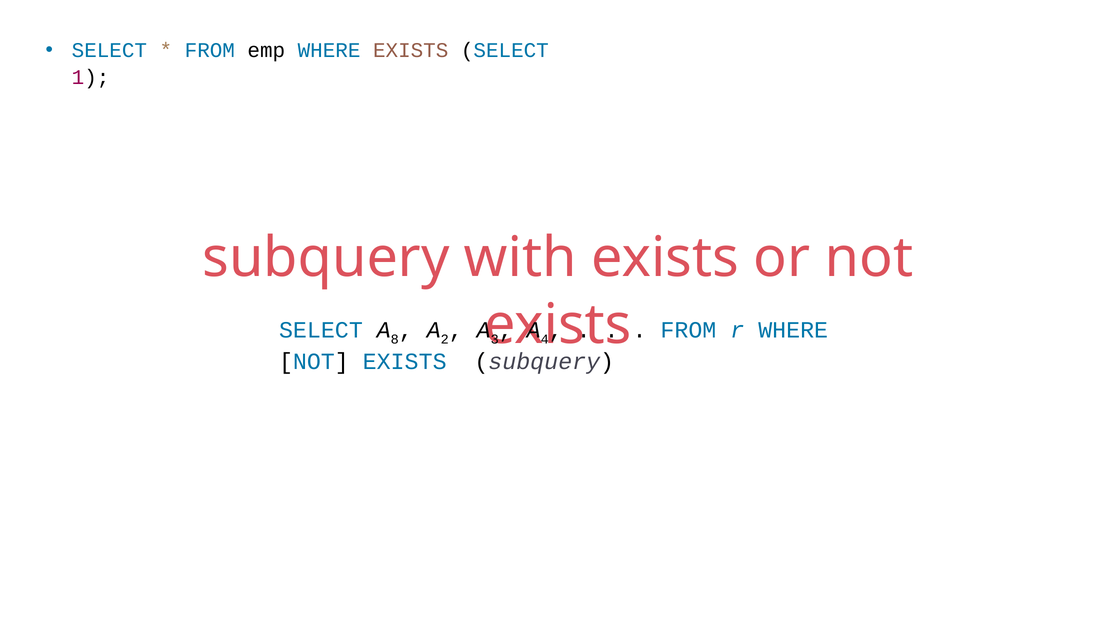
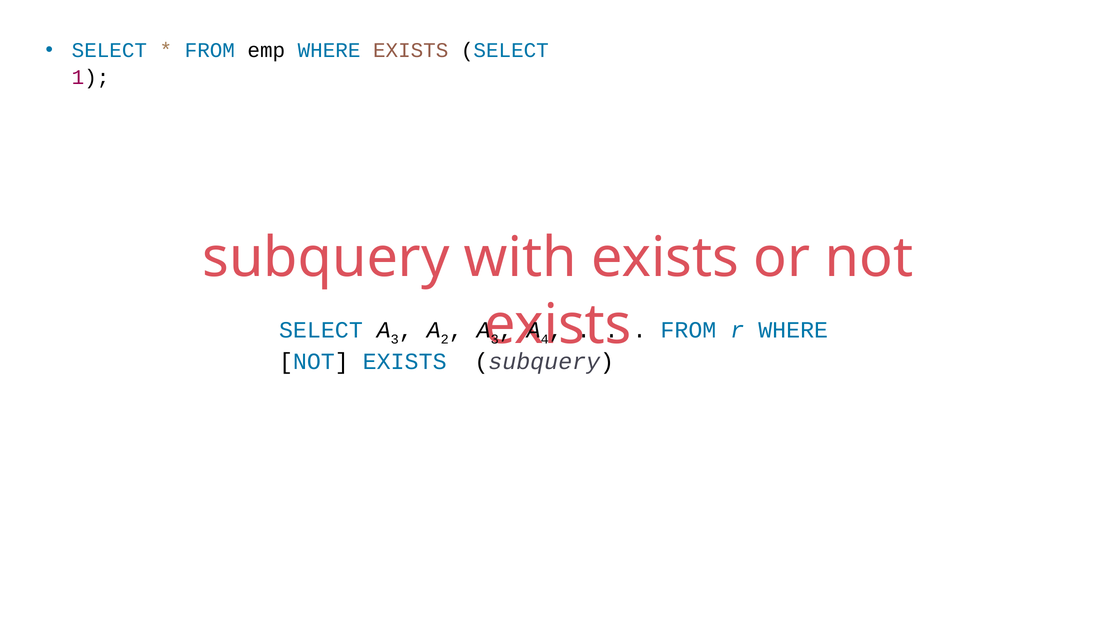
8: 8 -> 3 (395, 339)
